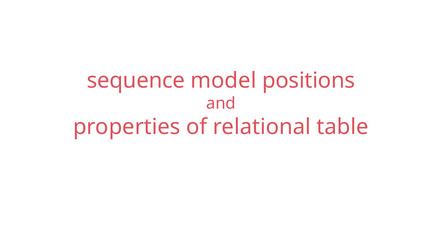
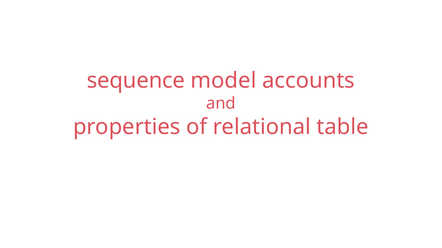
positions: positions -> accounts (308, 81)
